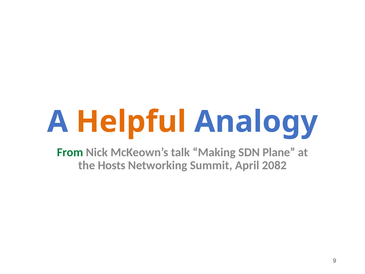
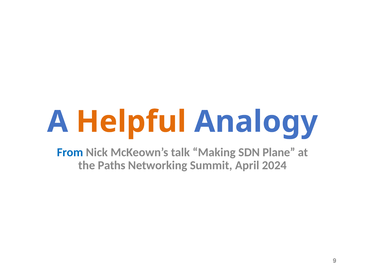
From colour: green -> blue (70, 152)
Hosts: Hosts -> Paths (112, 165)
2082: 2082 -> 2024 (274, 165)
